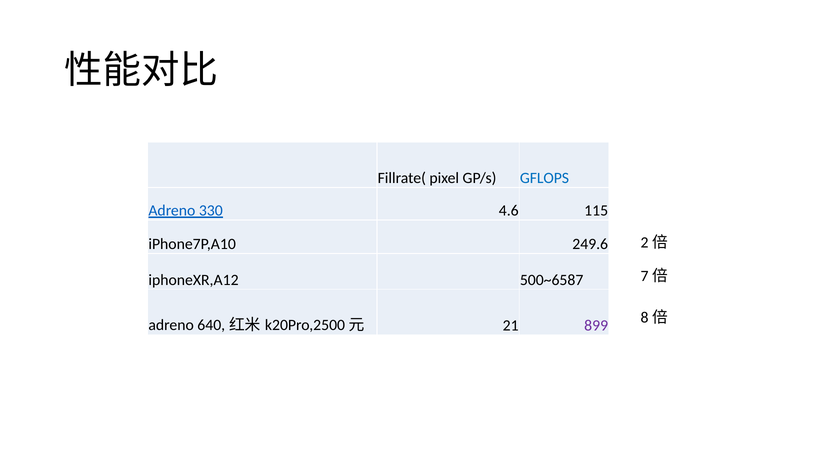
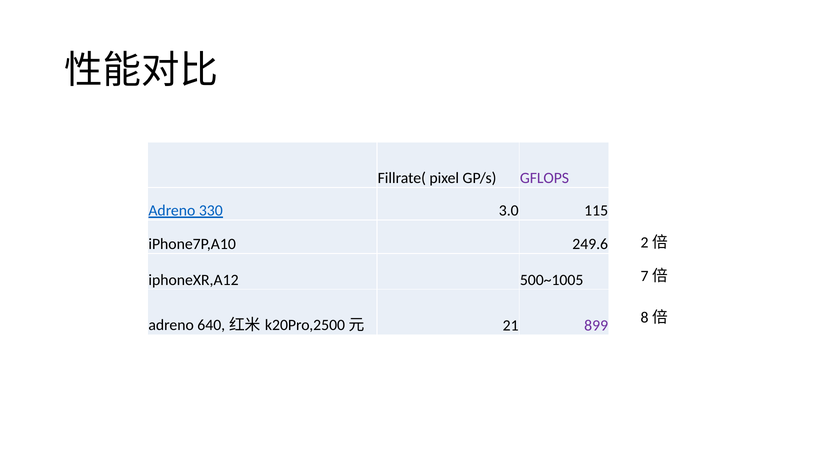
GFLOPS colour: blue -> purple (544, 178)
4.6: 4.6 -> 3.0 (509, 211)
500~6587: 500~6587 -> 500~1005 (552, 280)
